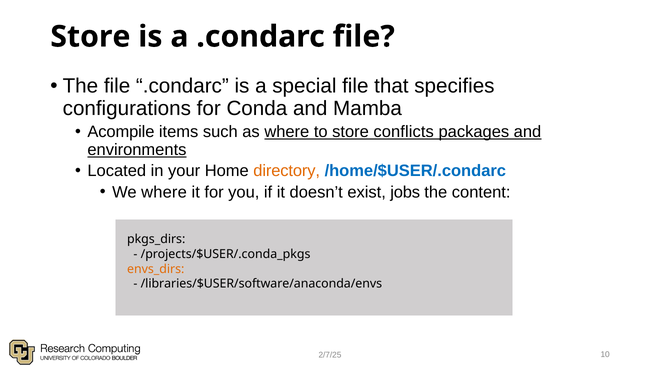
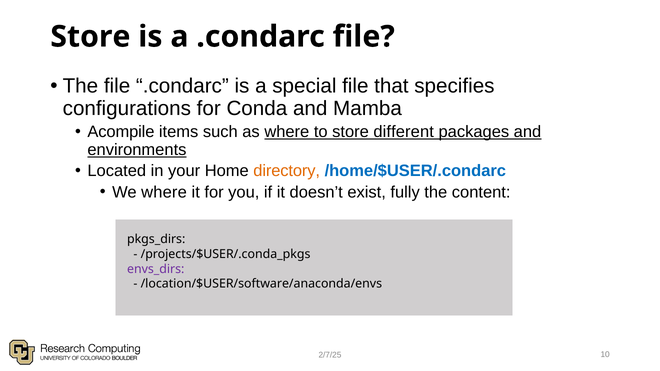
conflicts: conflicts -> different (404, 132)
jobs: jobs -> fully (405, 192)
envs_dirs colour: orange -> purple (156, 269)
/libraries/$USER/software/anaconda/envs: /libraries/$USER/software/anaconda/envs -> /location/$USER/software/anaconda/envs (261, 284)
